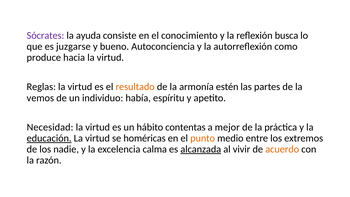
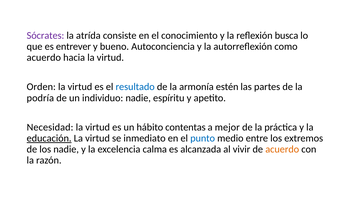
ayuda: ayuda -> atrída (88, 35)
juzgarse: juzgarse -> entrever (73, 47)
produce: produce -> acuerdo (44, 58)
Reglas: Reglas -> Orden (41, 87)
resultado colour: orange -> blue (135, 87)
vemos: vemos -> podría (40, 98)
individuo había: había -> nadie (138, 98)
homéricas: homéricas -> inmediato (145, 138)
punto colour: orange -> blue (203, 138)
alcanzada underline: present -> none (201, 149)
